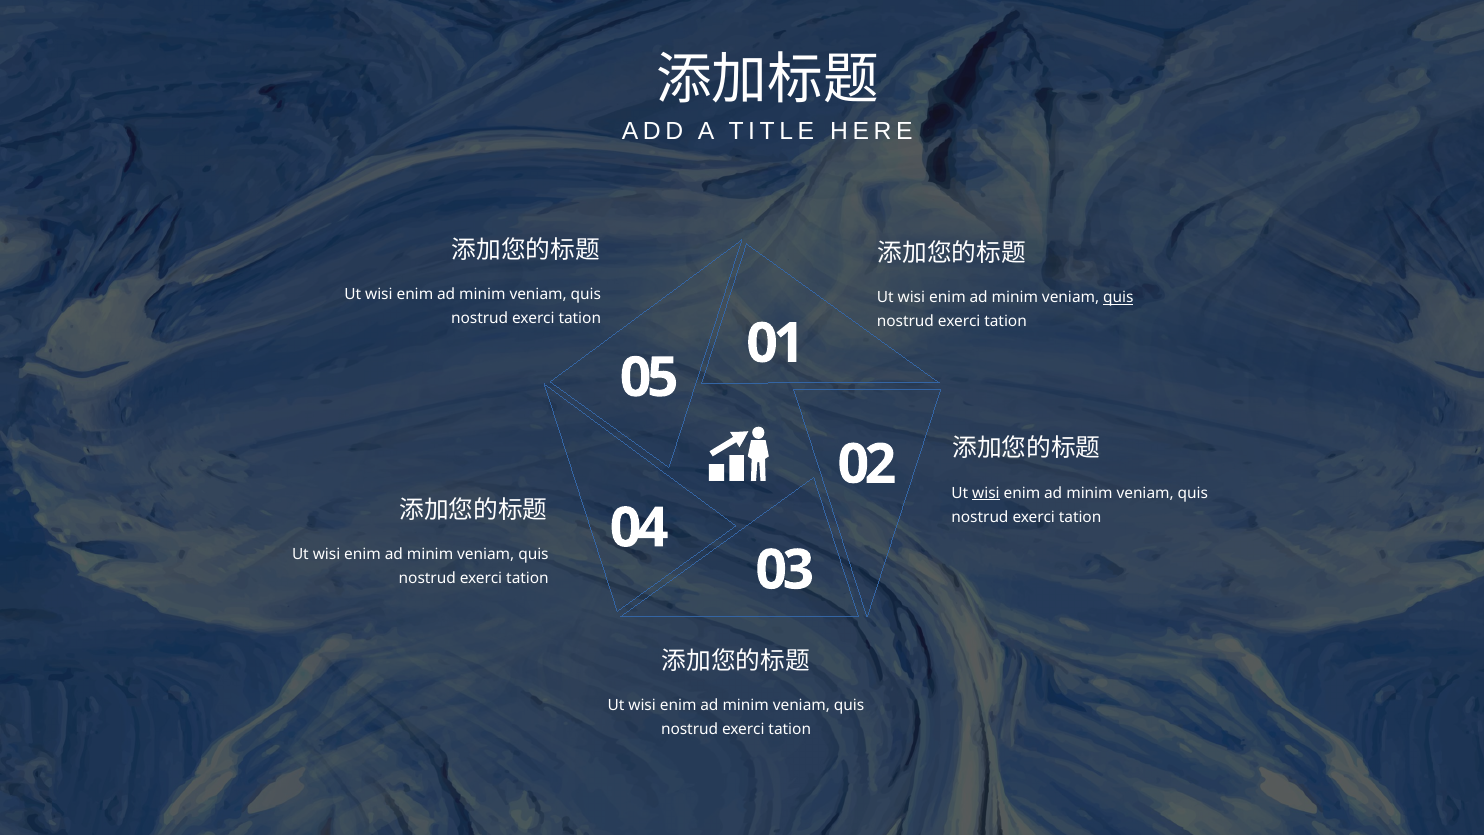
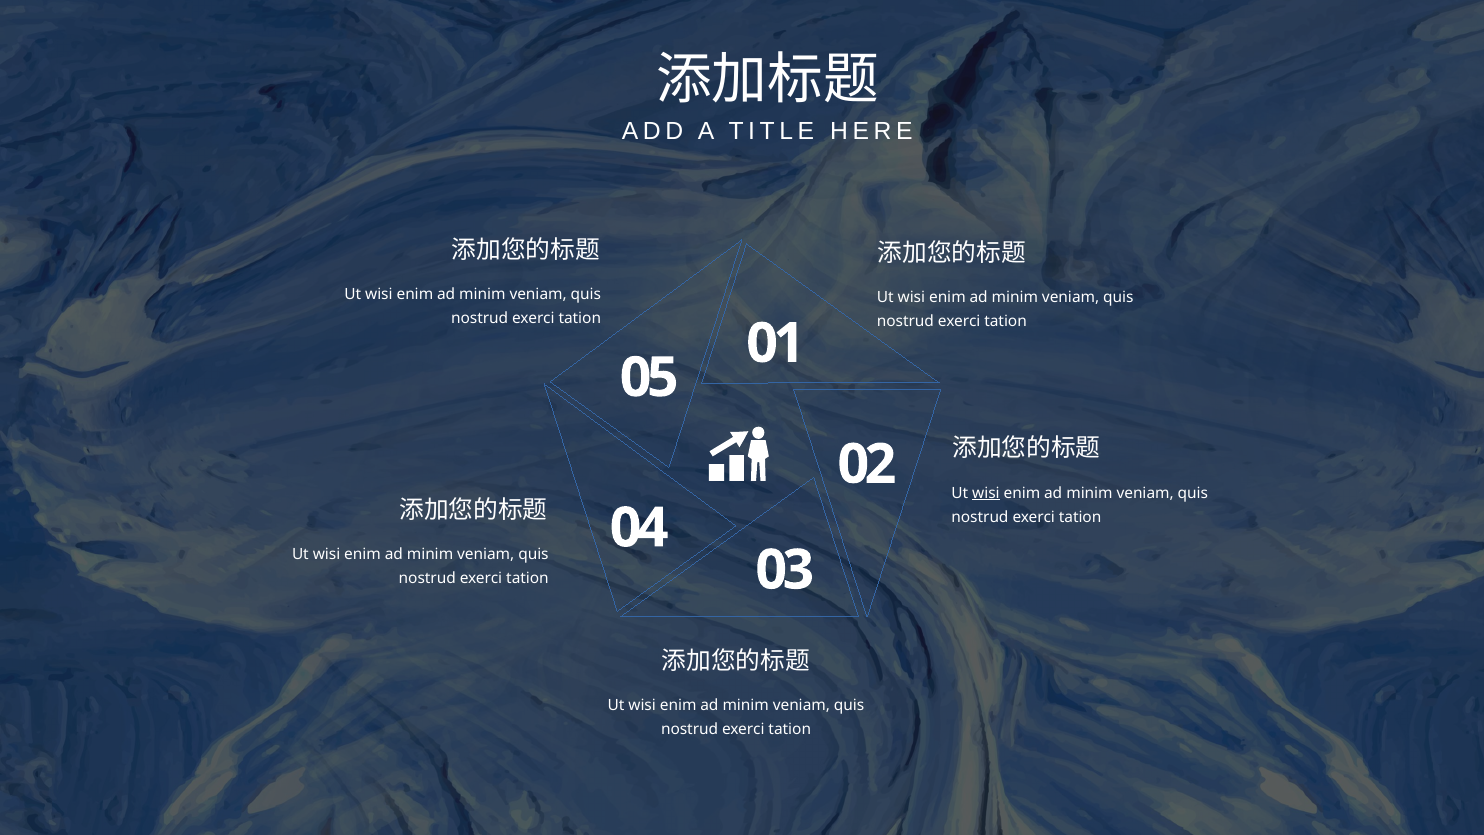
quis underline: present -> none (1118, 298)
